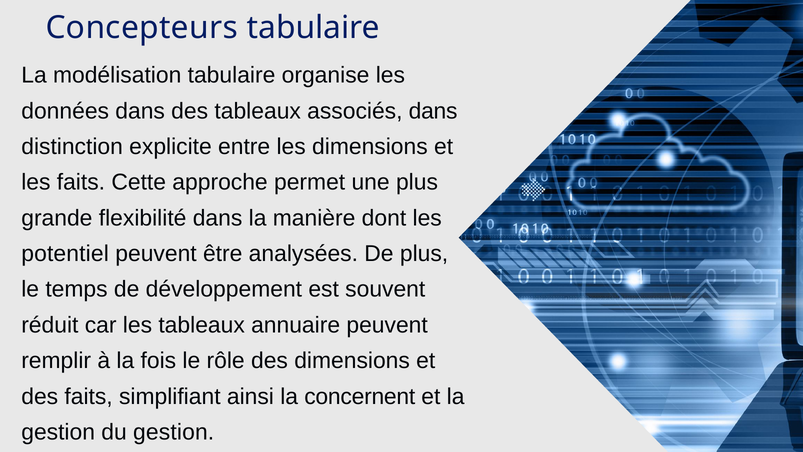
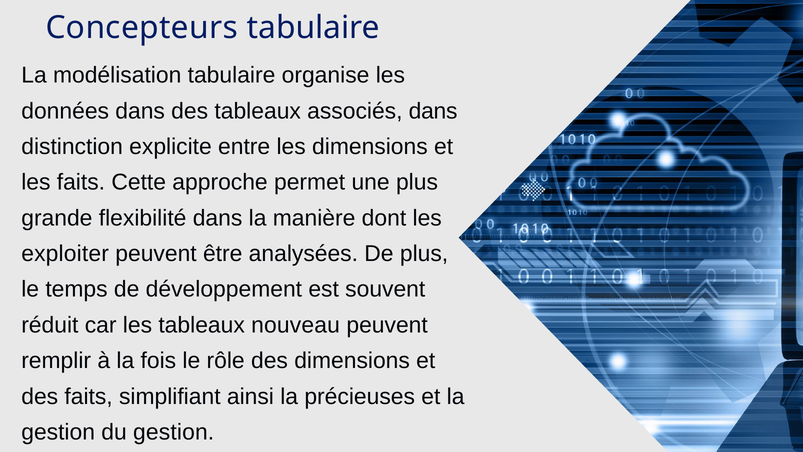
potentiel: potentiel -> exploiter (65, 254)
annuaire: annuaire -> nouveau (296, 325)
concernent: concernent -> précieuses (360, 396)
